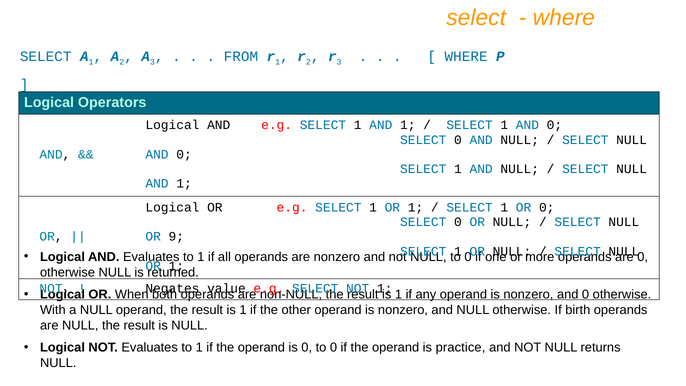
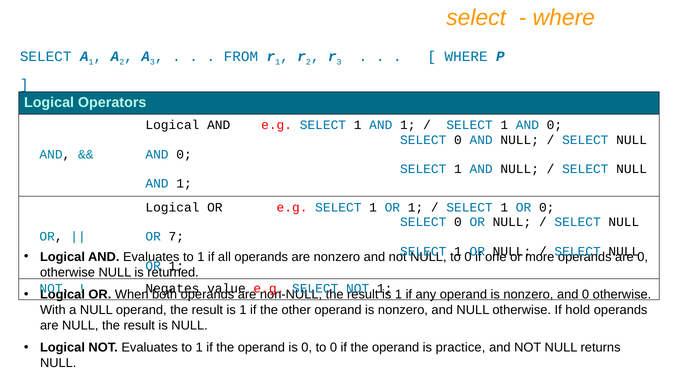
9: 9 -> 7 (176, 237)
birth: birth -> hold (578, 310)
